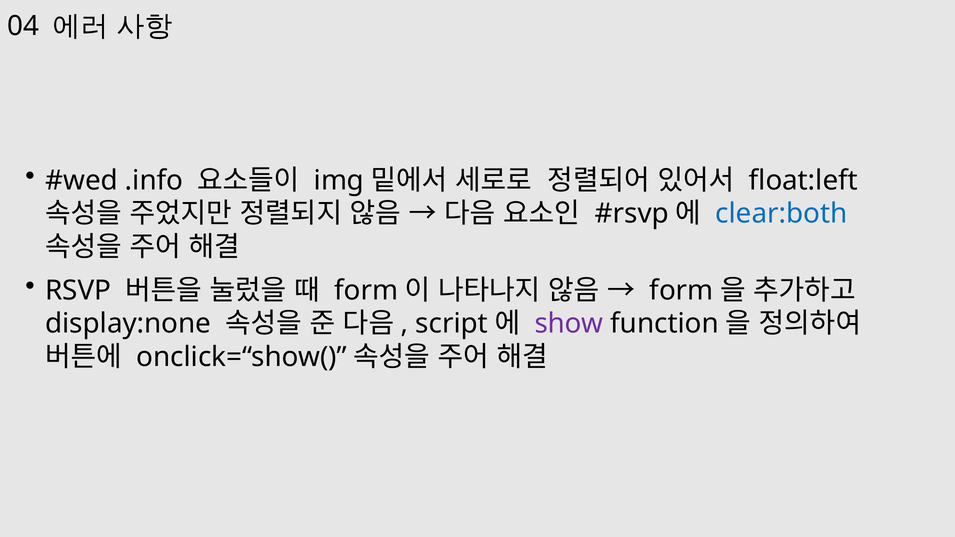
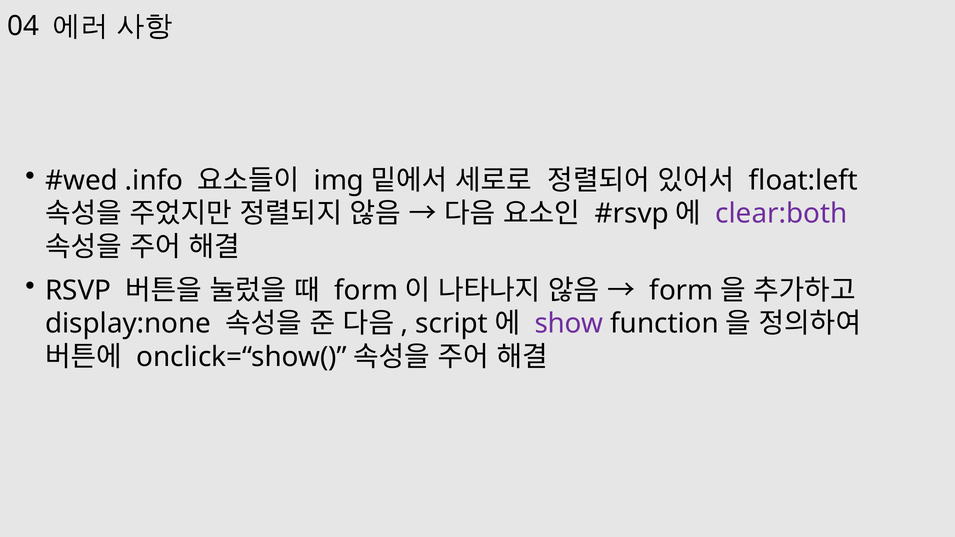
clear:both colour: blue -> purple (781, 214)
